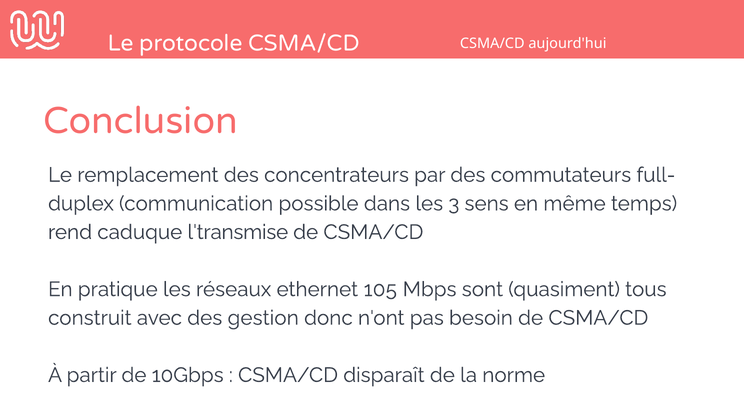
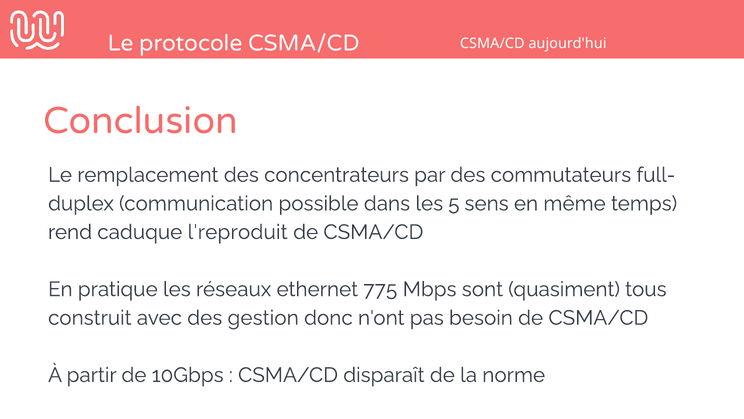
3: 3 -> 5 (454, 203)
l'transmise: l'transmise -> l'reproduit (238, 232)
105: 105 -> 775 (380, 289)
